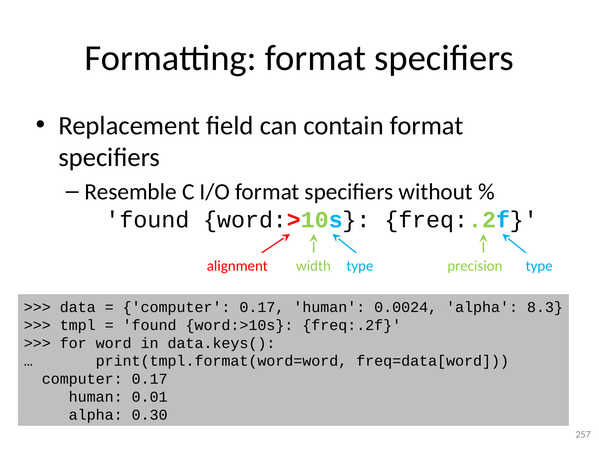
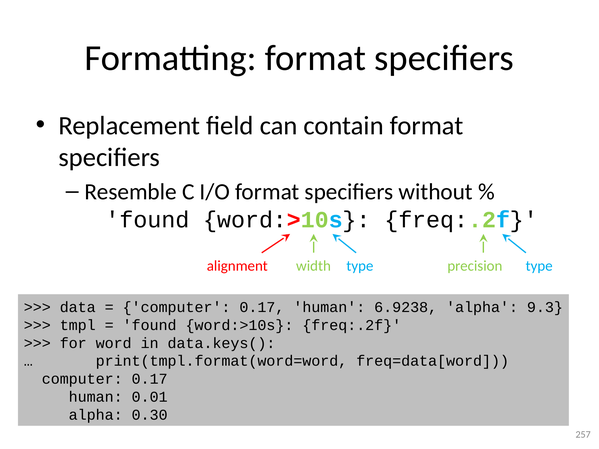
0.0024: 0.0024 -> 6.9238 (406, 307)
8.3: 8.3 -> 9.3 (545, 307)
